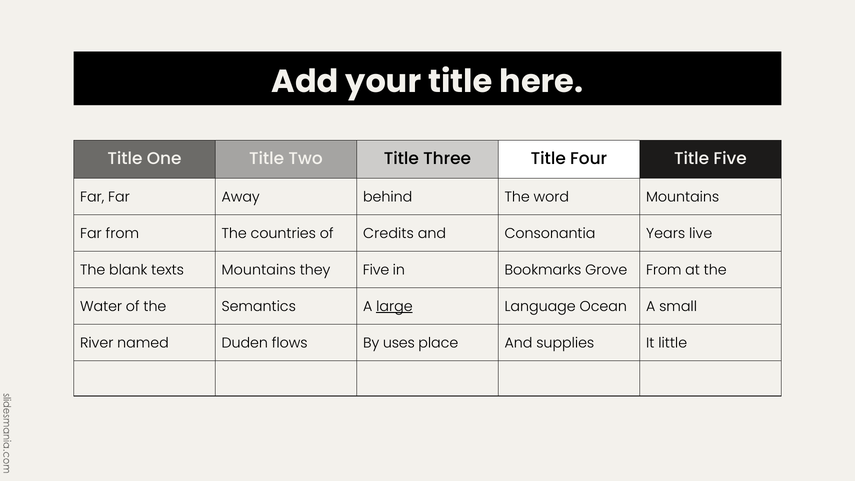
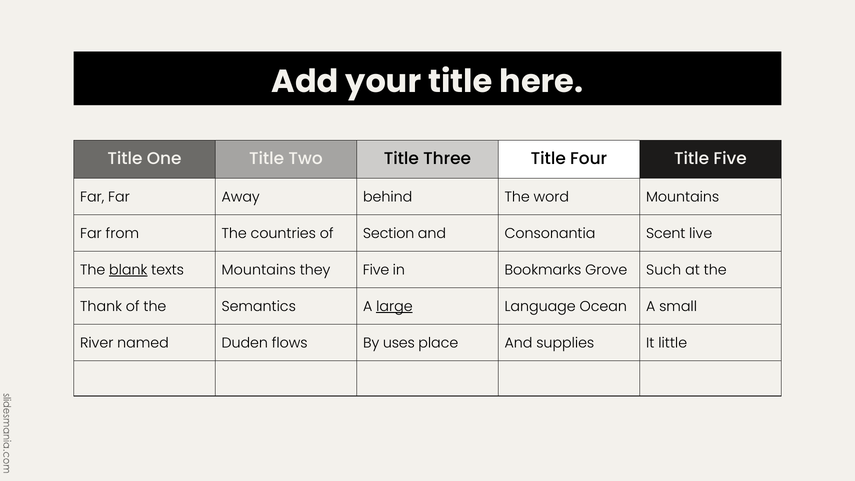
Credits: Credits -> Section (389, 233)
Years: Years -> Scent (666, 233)
blank underline: none -> present (128, 270)
Grove From: From -> Such (664, 270)
Water: Water -> Thank (101, 306)
